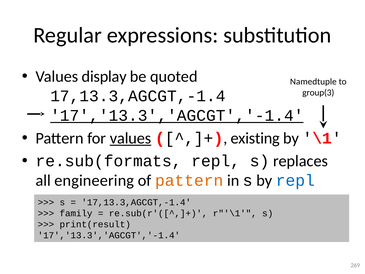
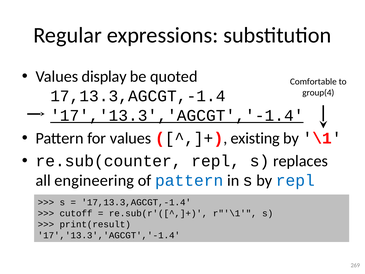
Namedtuple: Namedtuple -> Comfortable (313, 82)
group(3: group(3 -> group(4 (318, 92)
values underline: present -> none (131, 138)
re.sub(formats: re.sub(formats -> re.sub(counter (109, 161)
pattern colour: orange -> blue (189, 180)
family: family -> cutoff (76, 213)
